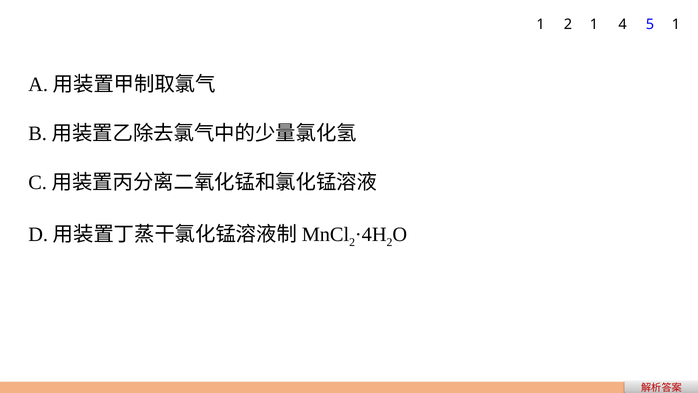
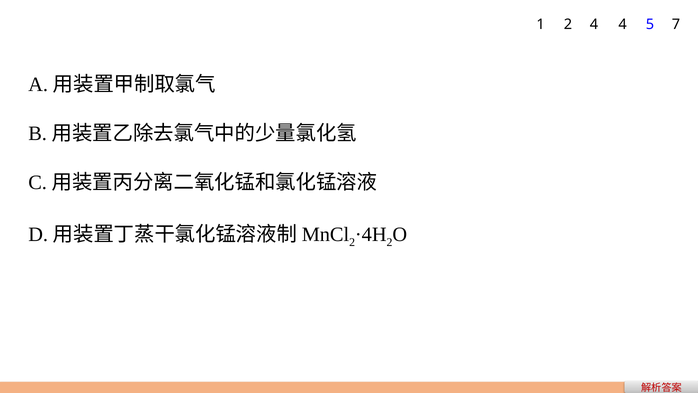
2 1: 1 -> 4 (594, 24)
5 1: 1 -> 7 (676, 24)
